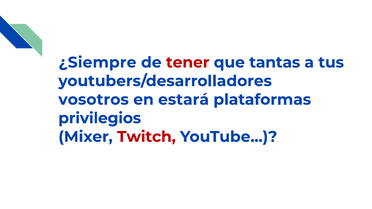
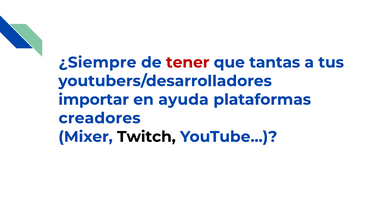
vosotros: vosotros -> importar (94, 100)
estará: estará -> ayuda (184, 100)
privilegios: privilegios -> creadores (100, 118)
Twitch colour: red -> black (146, 137)
